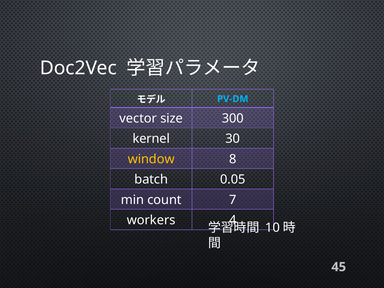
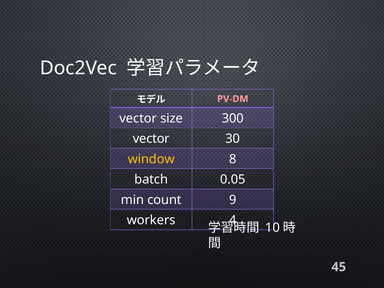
PV-DM colour: light blue -> pink (233, 99)
kernel: kernel -> vector (151, 139)
7: 7 -> 9 (233, 200)
